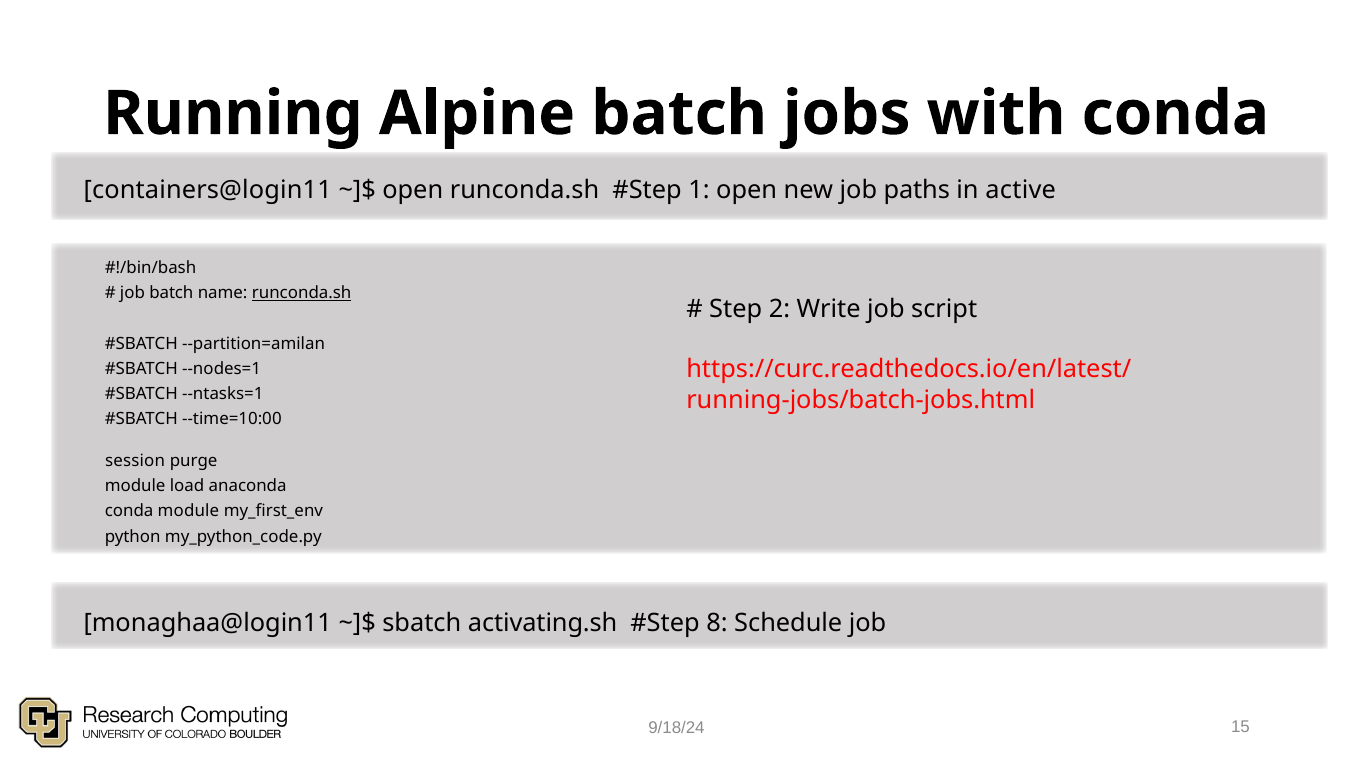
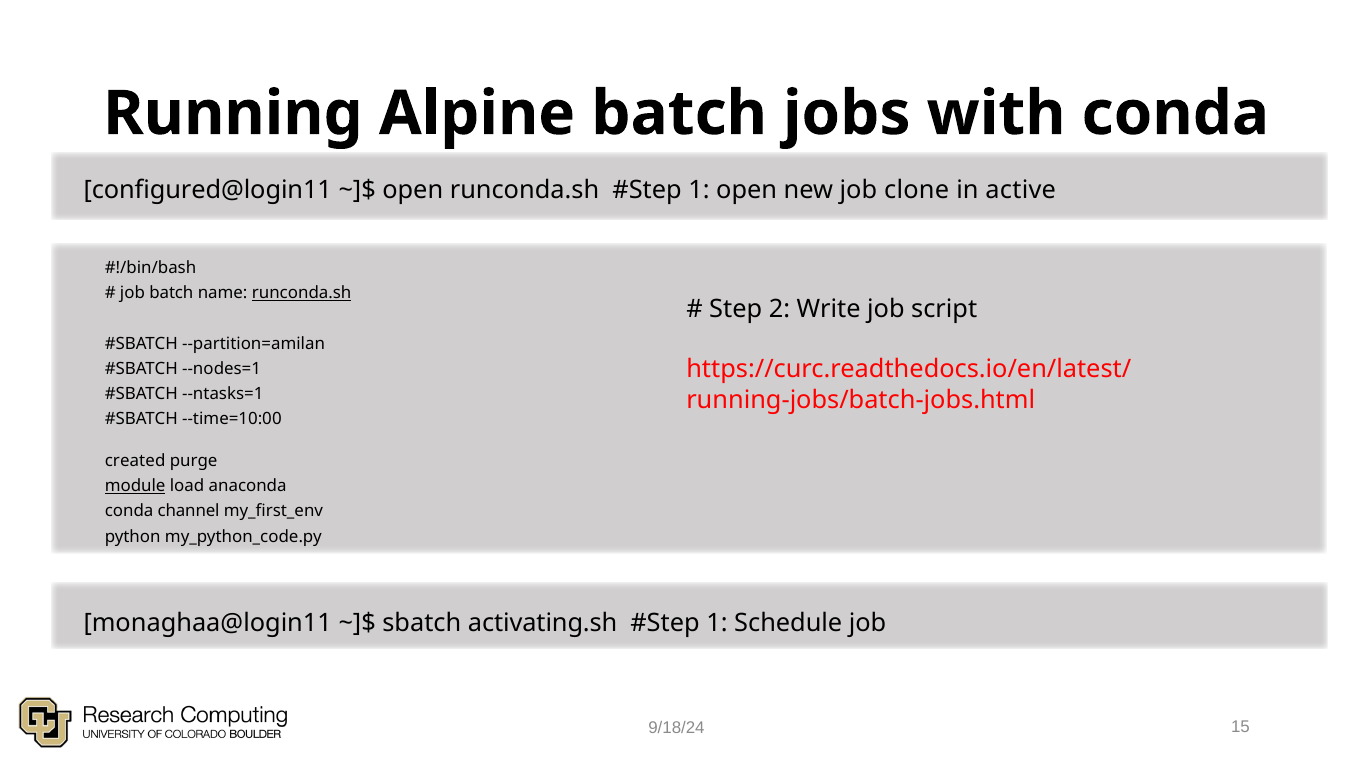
containers@login11: containers@login11 -> configured@login11 (208, 190)
paths: paths -> clone (917, 190)
session: session -> created (135, 461)
module underline: none -> present (135, 486)
conda module: module -> channel (189, 511)
8: 8 -> 1 (717, 623)
